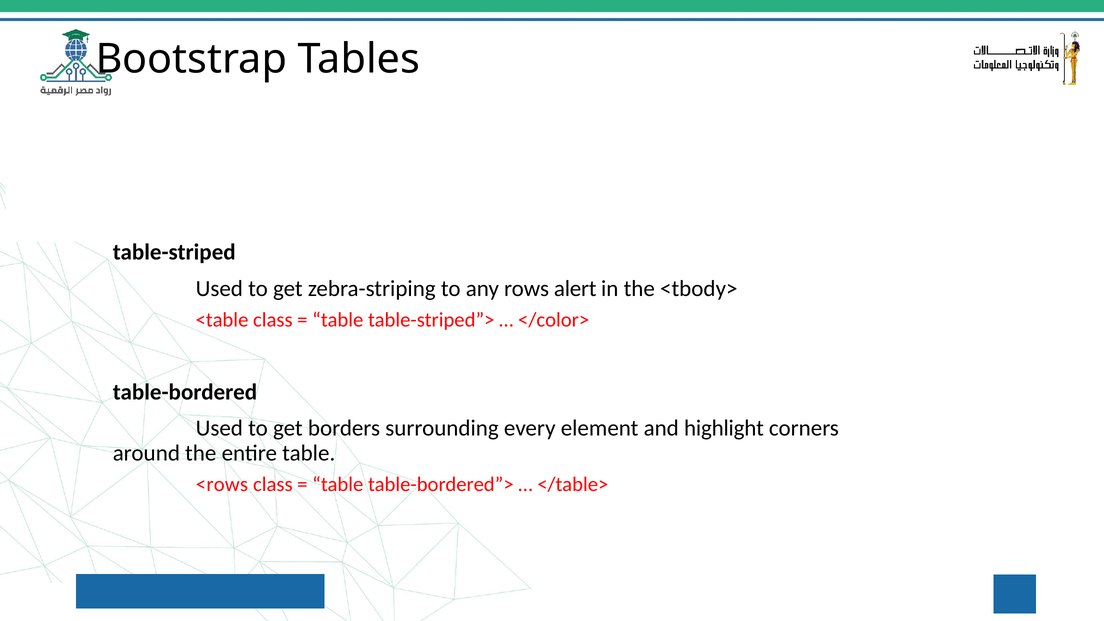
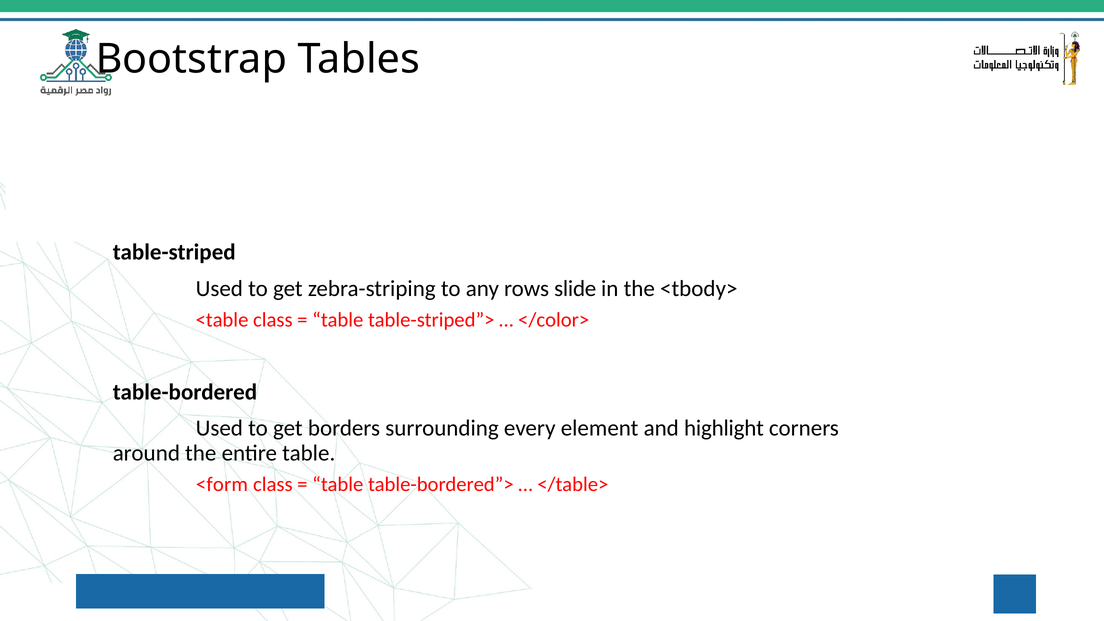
alert: alert -> slide (575, 289)
<rows: <rows -> <form (222, 485)
